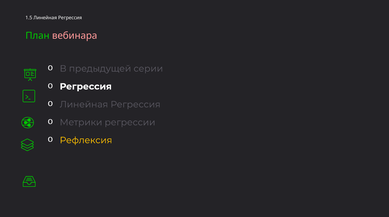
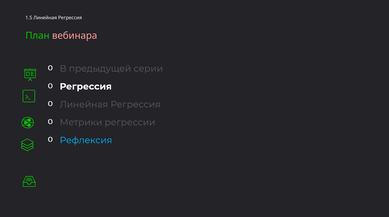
Рефлексия colour: yellow -> light blue (86, 140)
